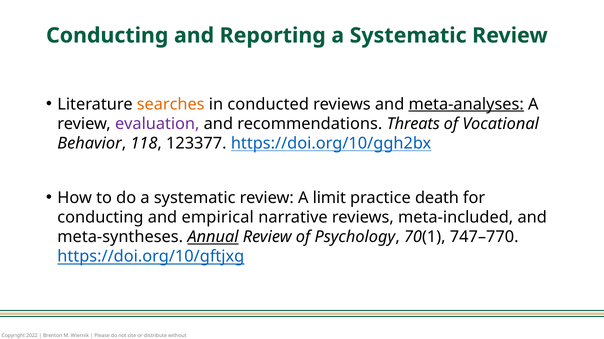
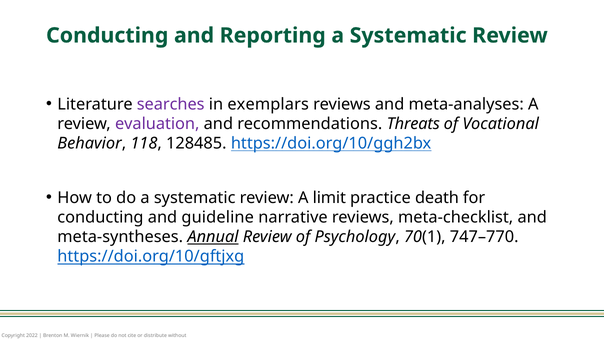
searches colour: orange -> purple (171, 104)
conducted: conducted -> exemplars (268, 104)
meta-analyses underline: present -> none (466, 104)
123377: 123377 -> 128485 (196, 144)
empirical: empirical -> guideline (218, 218)
meta-included: meta-included -> meta-checklist (456, 218)
